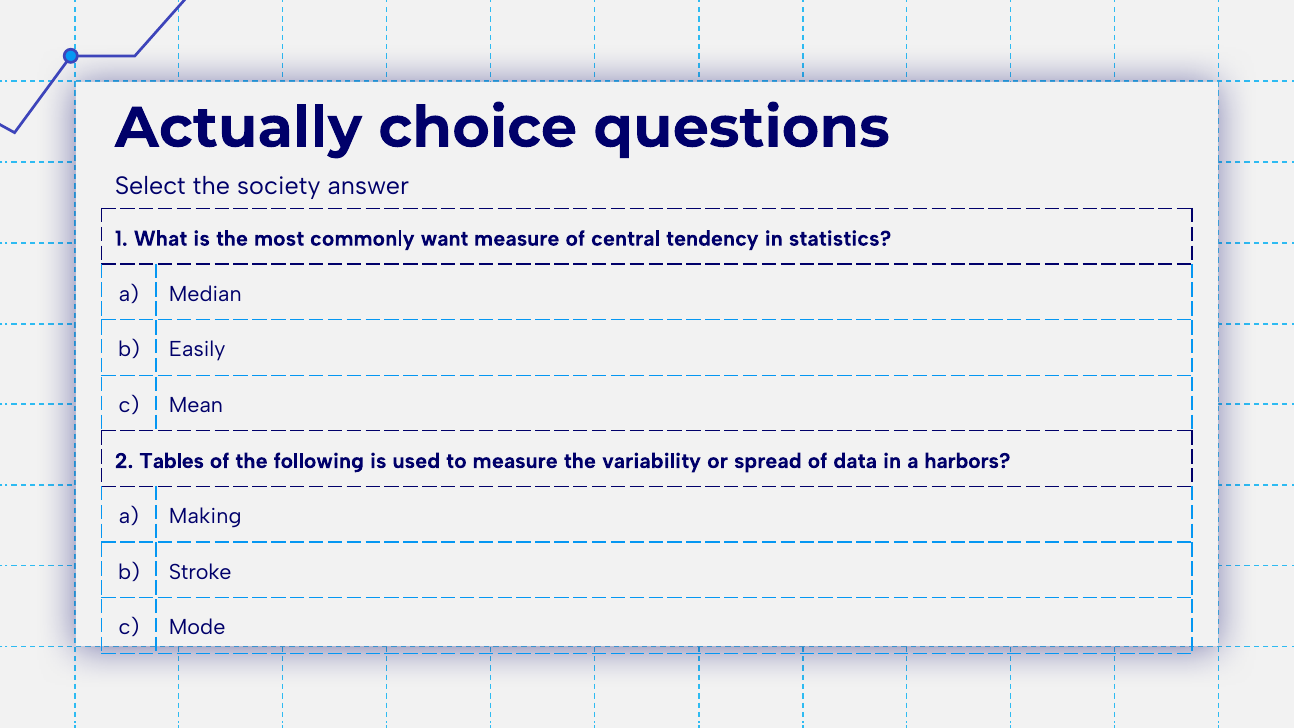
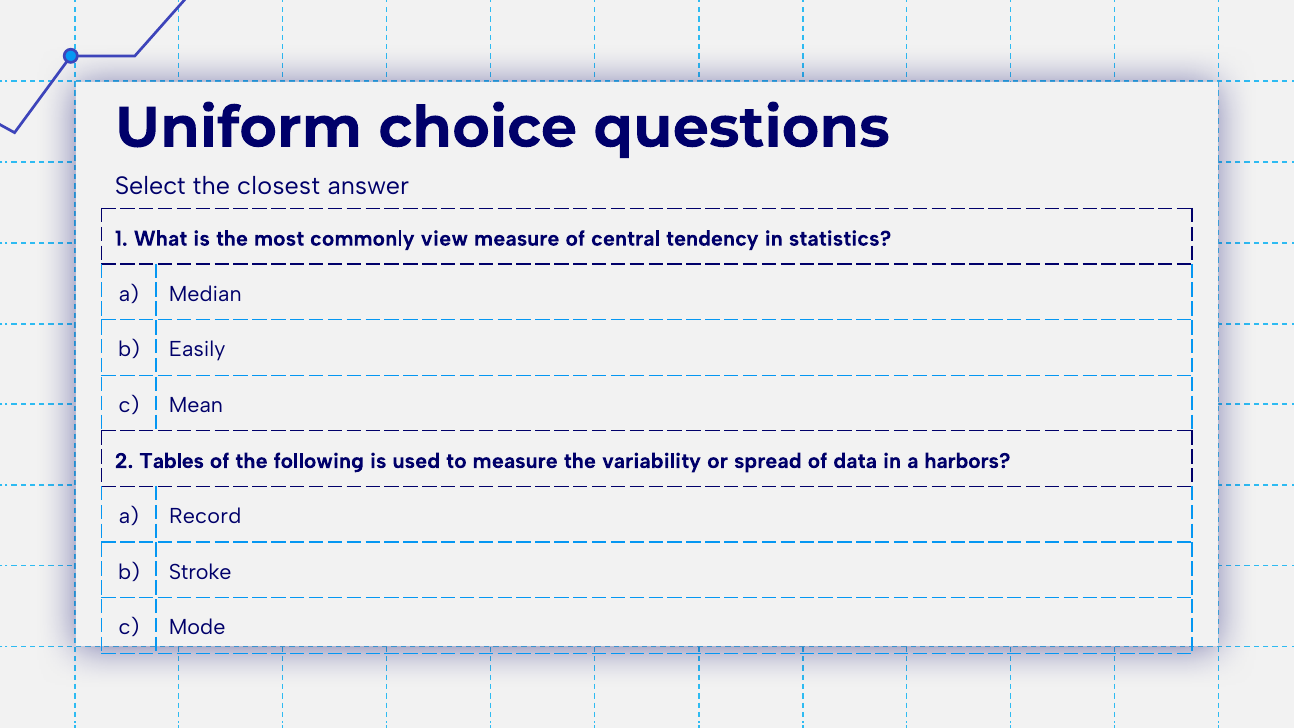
Actually: Actually -> Uniform (238, 128)
society: society -> closest (279, 186)
want: want -> view (444, 239)
Making: Making -> Record (205, 517)
